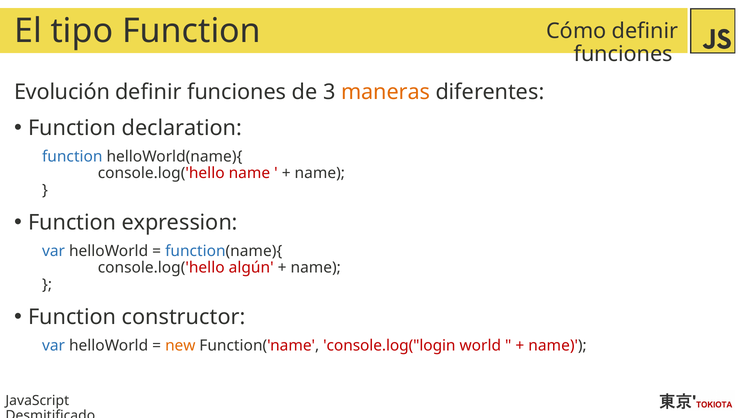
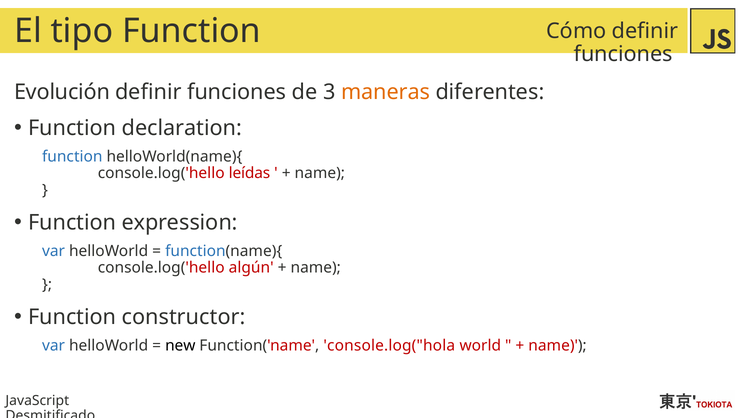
console.log('hello name: name -> leídas (249, 173)
new colour: orange -> black (180, 345)
console.log("login: console.log("login -> console.log("hola (389, 345)
